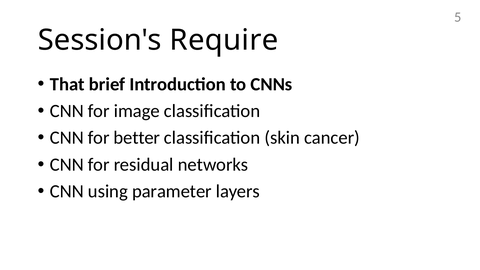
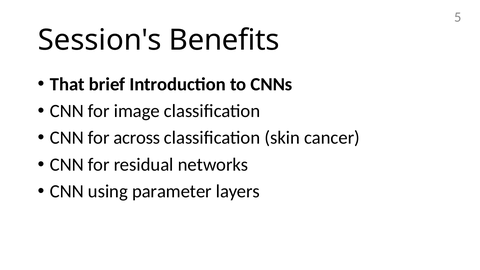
Require: Require -> Benefits (224, 40)
better: better -> across (137, 138)
